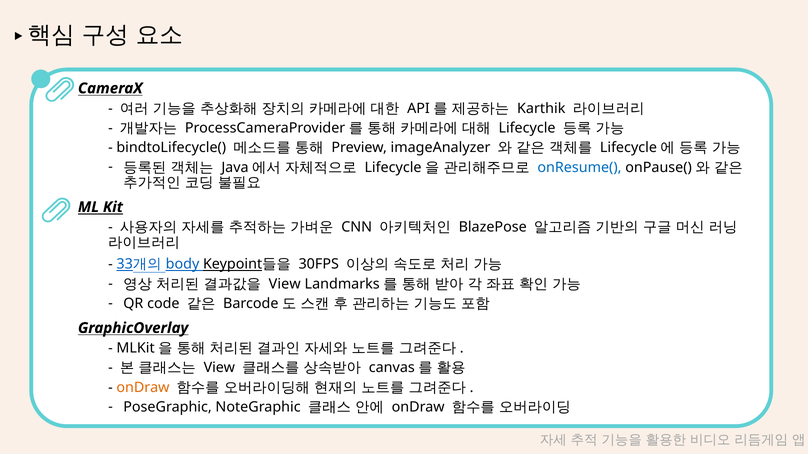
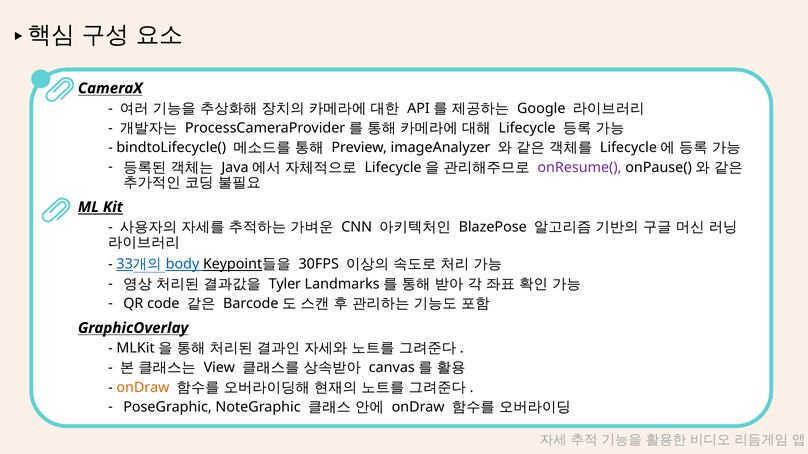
Karthik: Karthik -> Google (541, 109)
onResume( colour: blue -> purple (579, 168)
View: View -> Tyler (285, 284)
